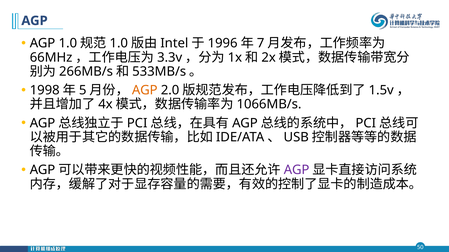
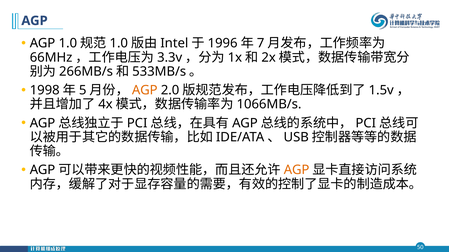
AGP colour: purple -> orange (297, 170)
